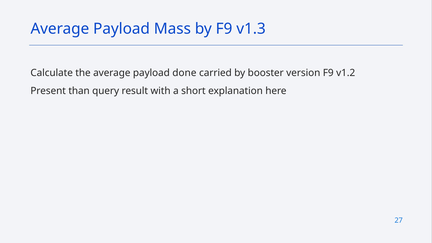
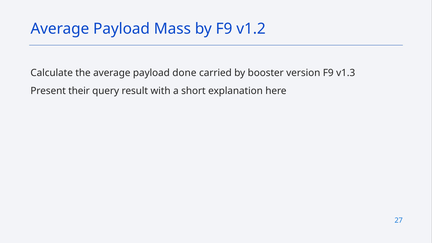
v1.3: v1.3 -> v1.2 (251, 29)
v1.2: v1.2 -> v1.3 (346, 73)
than: than -> their (79, 91)
